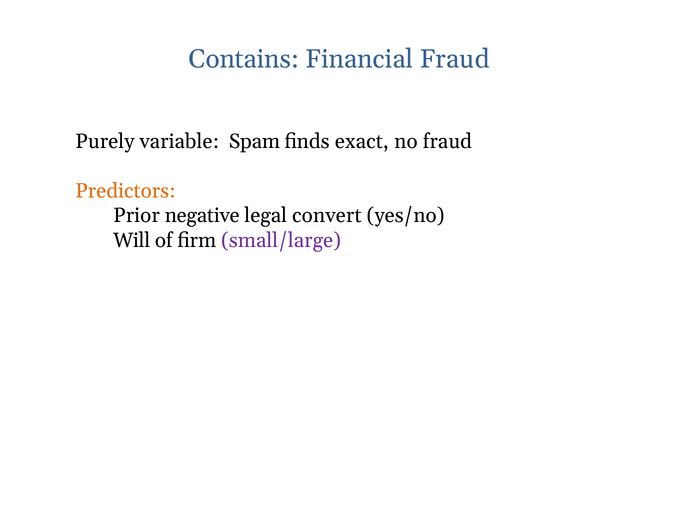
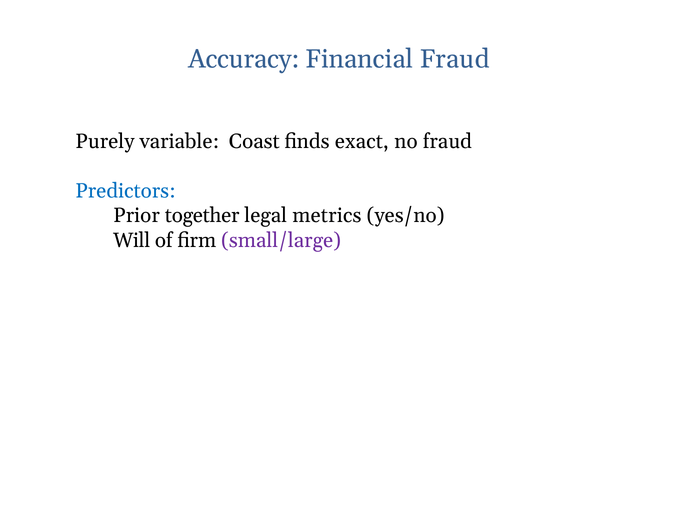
Contains: Contains -> Accuracy (244, 59)
Spam: Spam -> Coast (254, 142)
Predictors colour: orange -> blue (125, 191)
negative: negative -> together (202, 216)
convert: convert -> metrics (327, 216)
